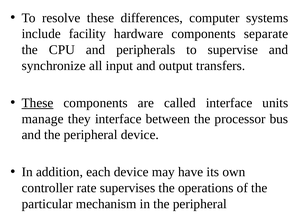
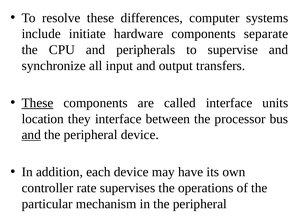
facility: facility -> initiate (87, 34)
manage: manage -> location (43, 119)
and underline: none -> present (31, 135)
